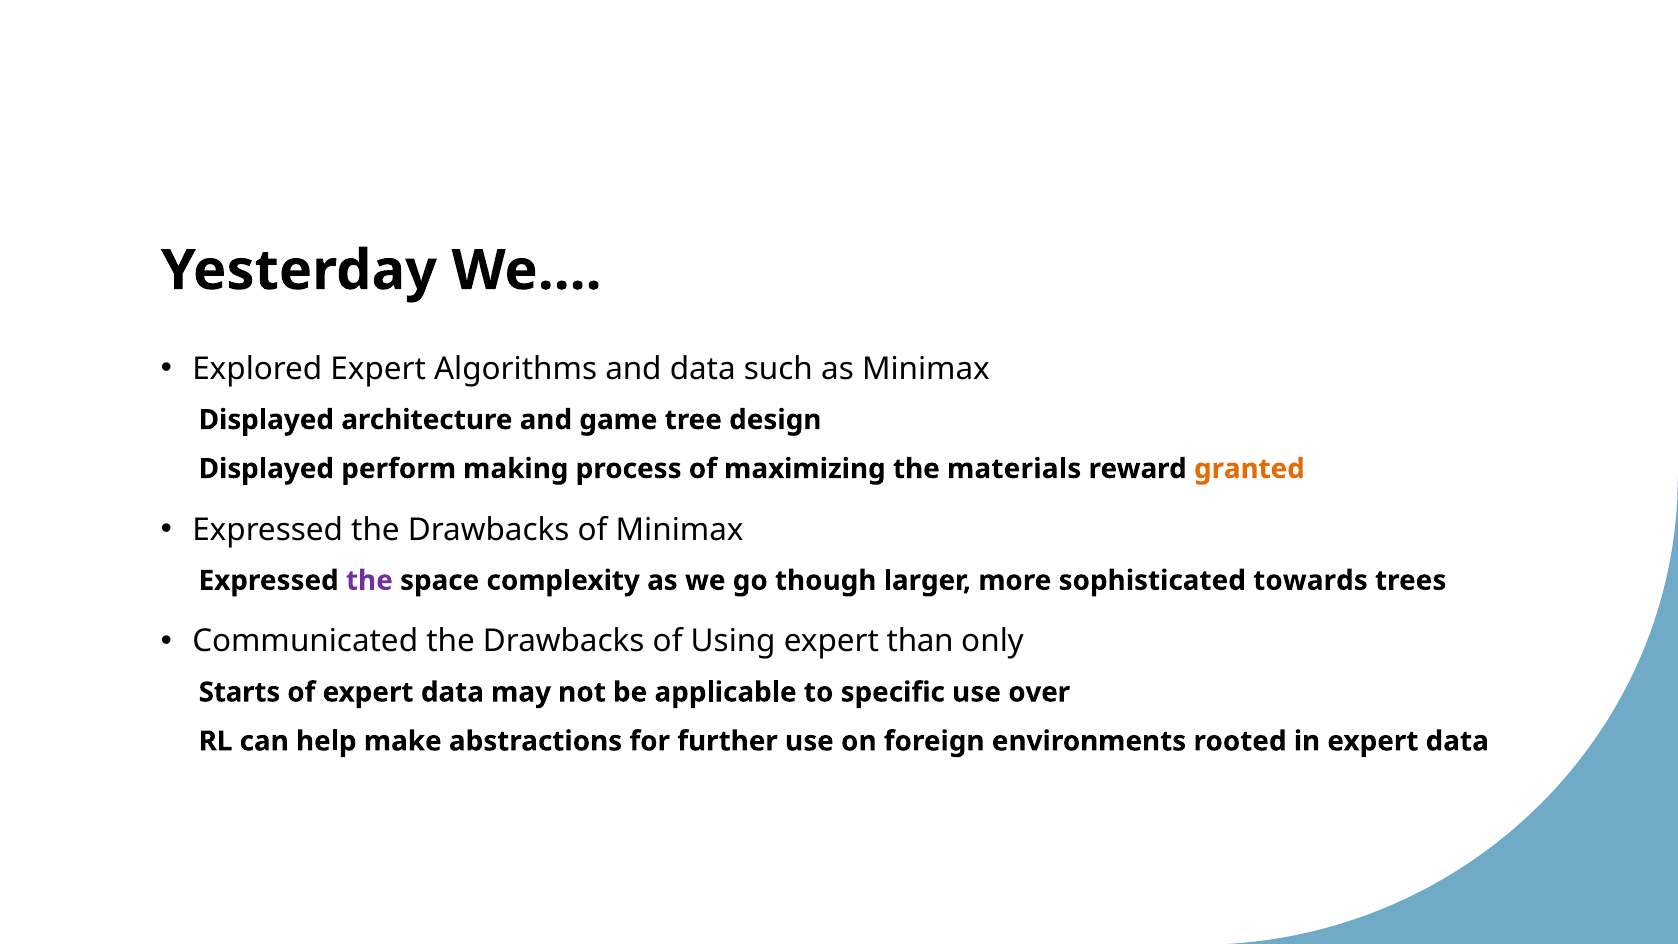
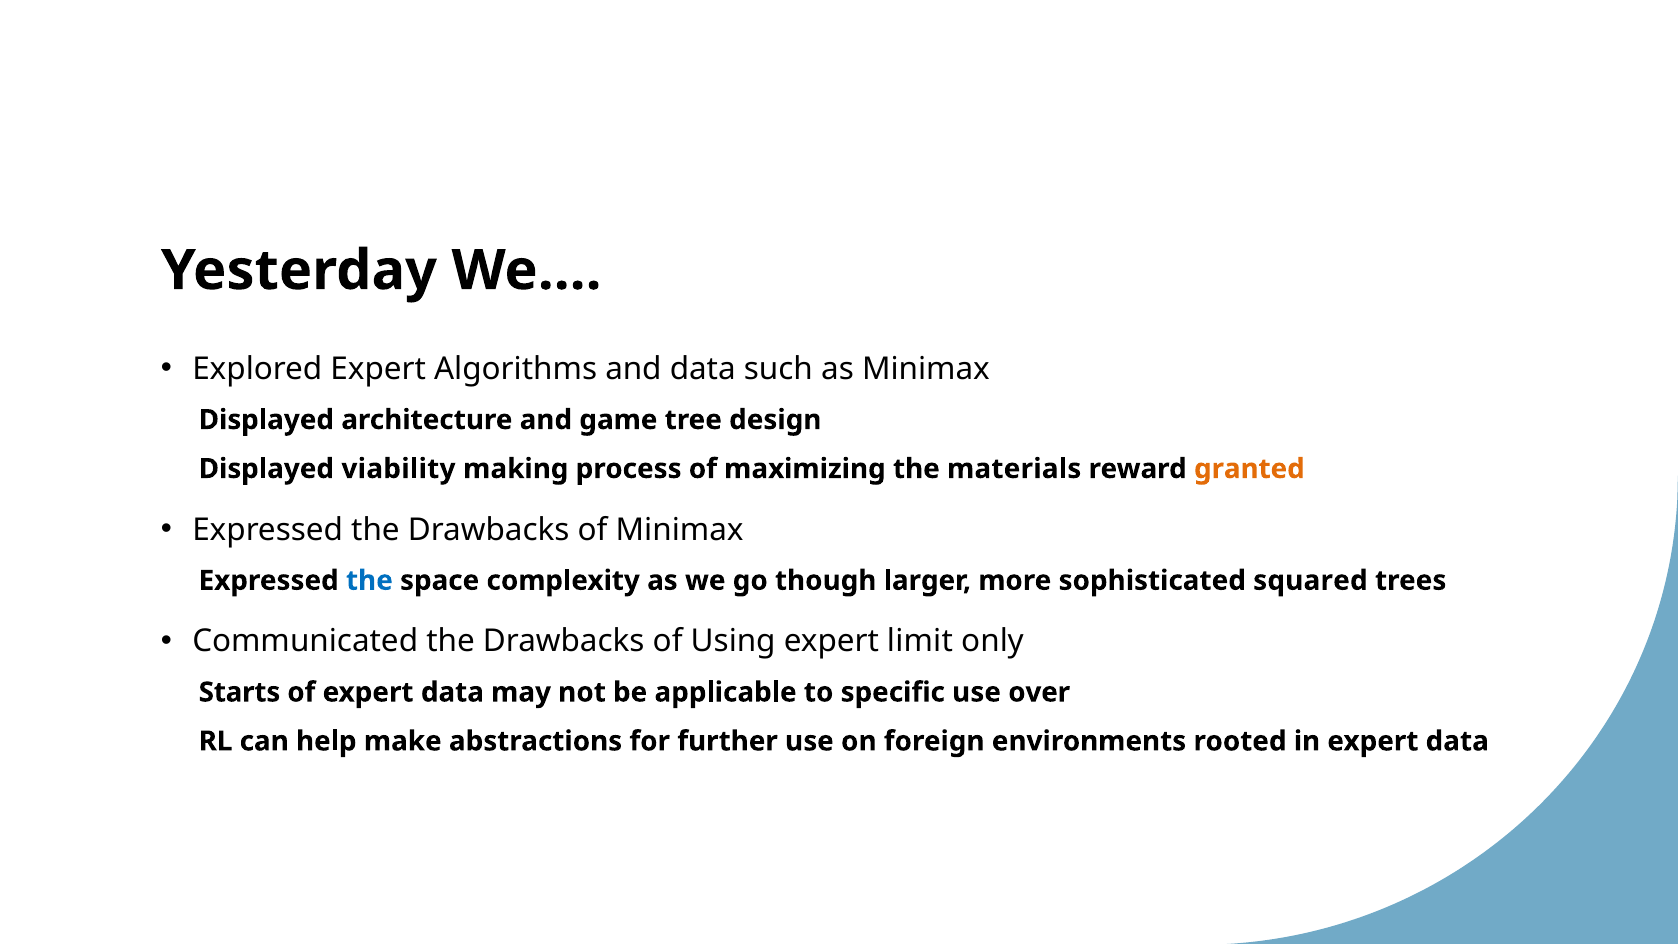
perform: perform -> viability (398, 469)
the colour: purple -> blue (369, 580)
towards: towards -> squared (1310, 580)
than: than -> limit (920, 641)
